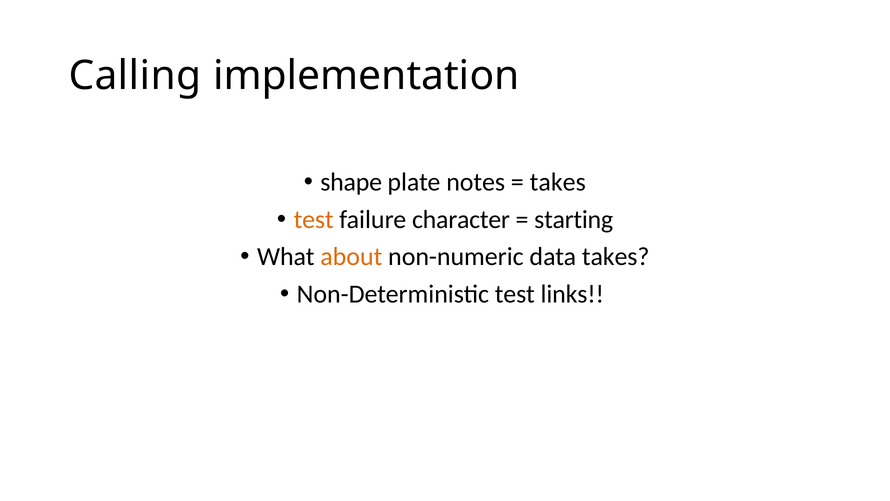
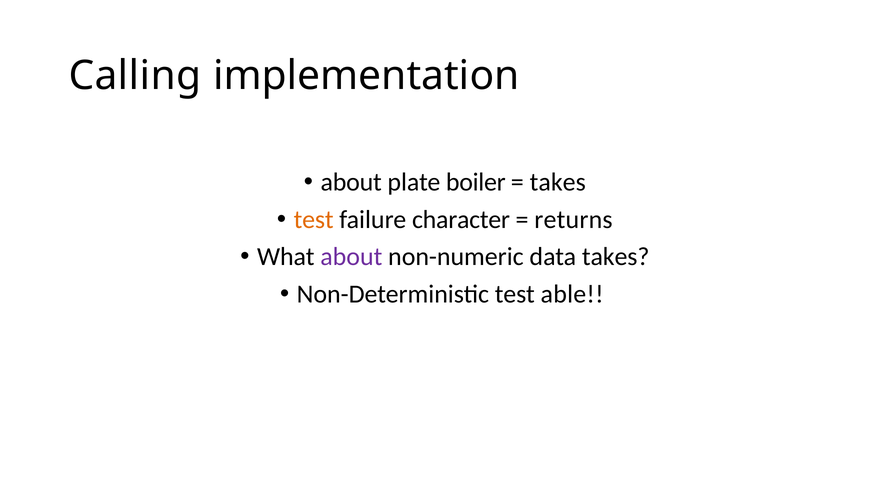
shape: shape -> about (351, 182)
notes: notes -> boiler (476, 182)
starting: starting -> returns (573, 219)
about colour: orange -> purple (351, 257)
links: links -> able (572, 294)
